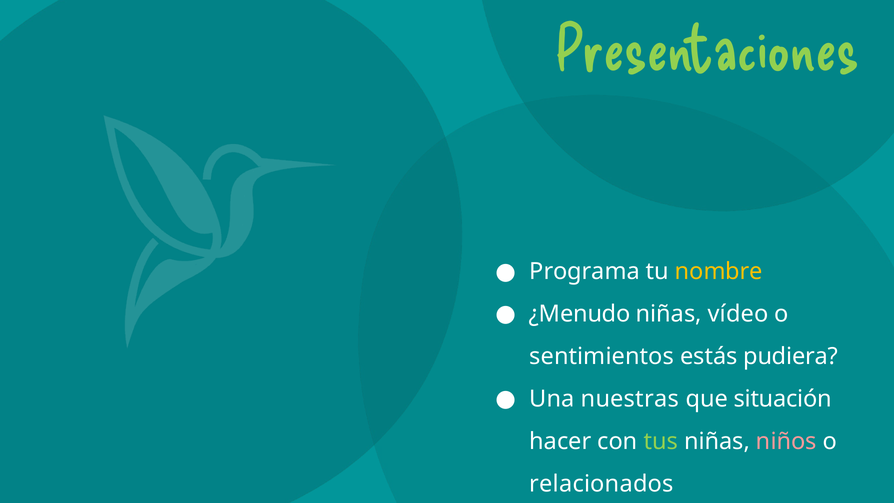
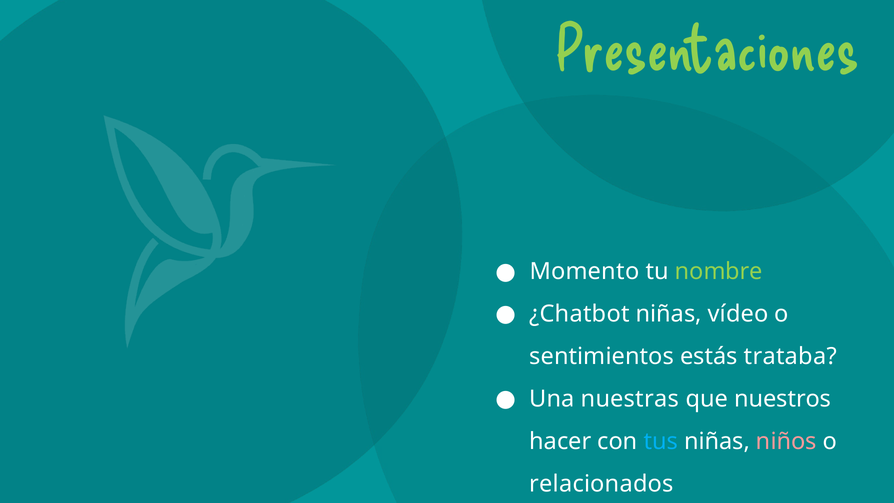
Programa: Programa -> Momento (584, 272)
nombre colour: yellow -> light green (719, 272)
¿Menudo: ¿Menudo -> ¿Chatbot (579, 314)
pudiera: pudiera -> trataba (790, 356)
situación: situación -> nuestros (783, 399)
tus colour: light green -> light blue (661, 441)
